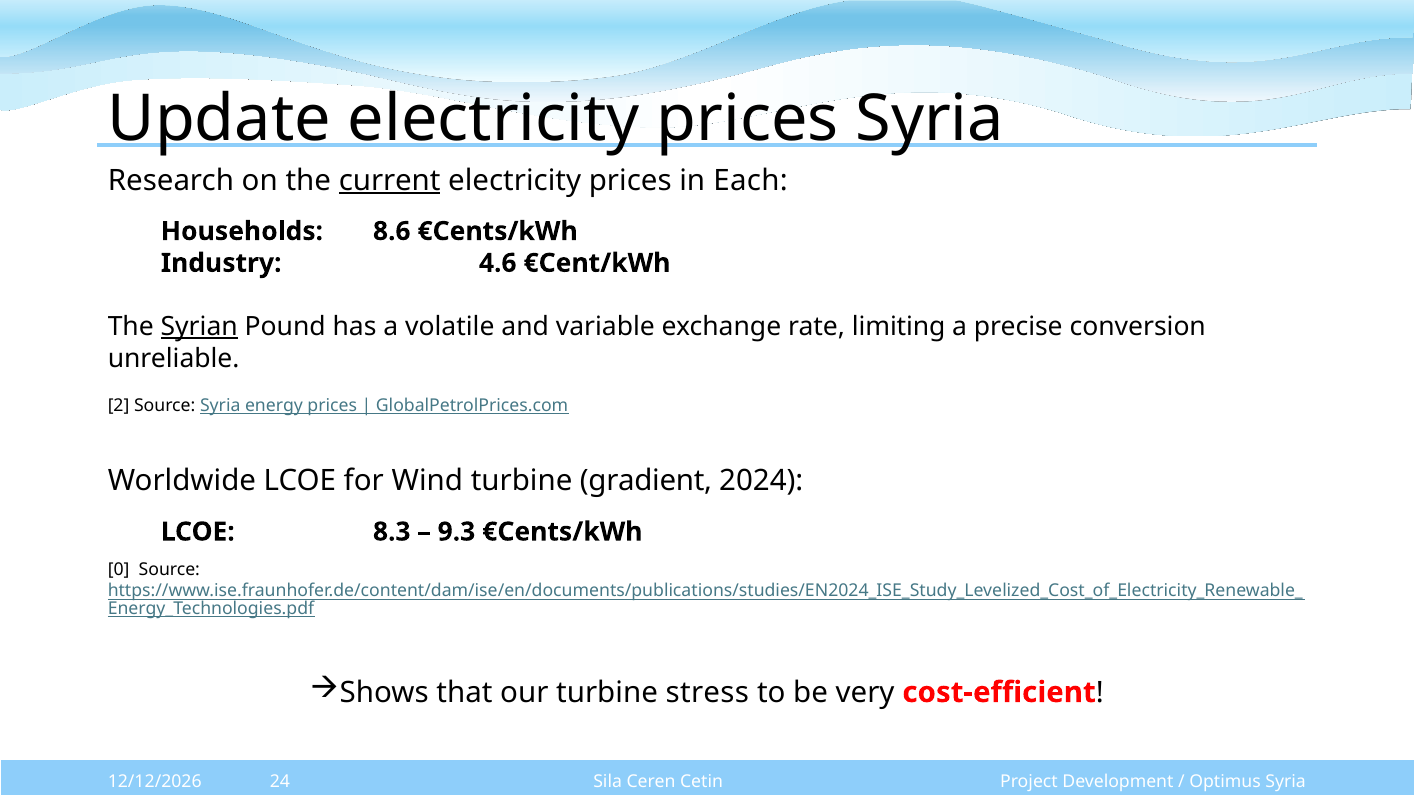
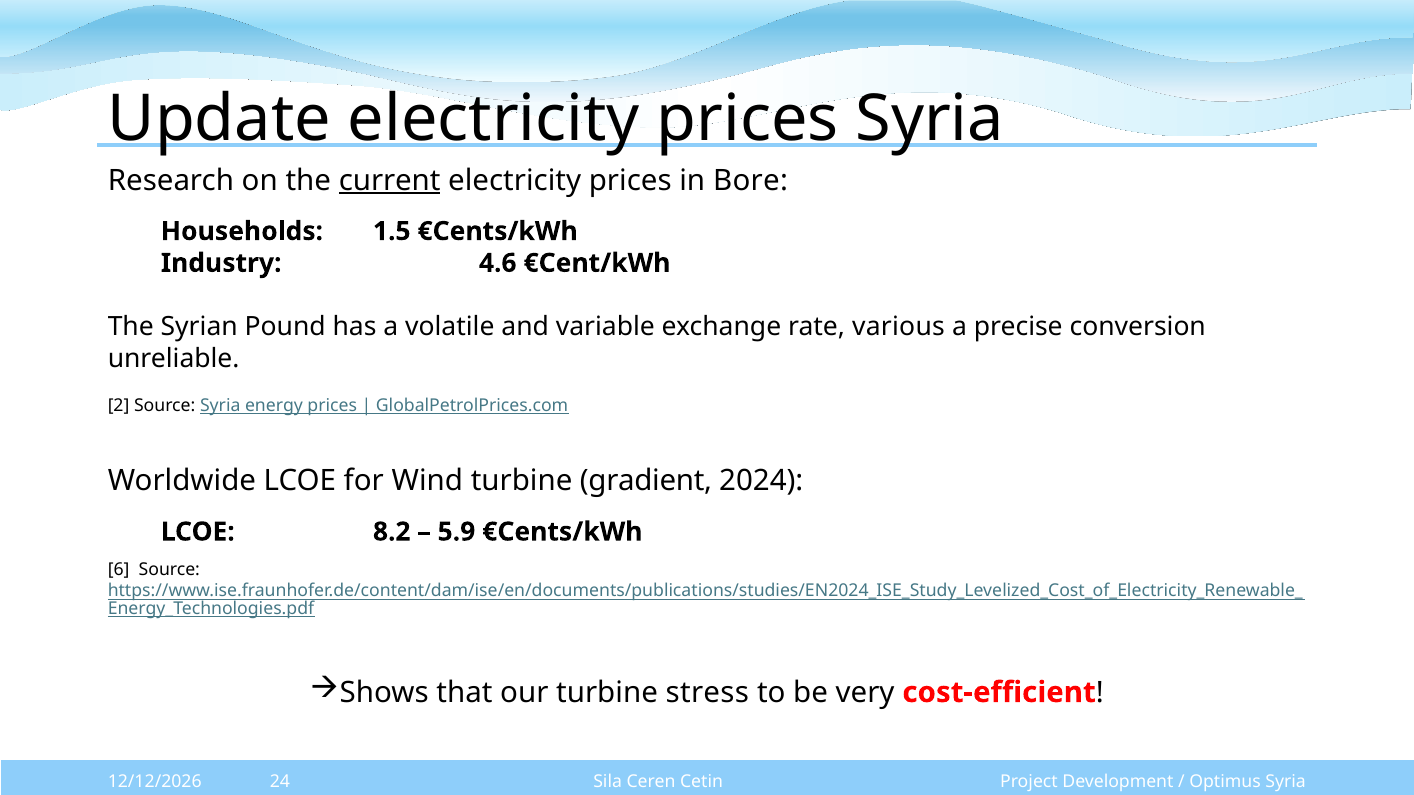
Each: Each -> Bore (751, 180)
8.6: 8.6 -> 1.5 (392, 231)
Syrian underline: present -> none (199, 327)
limiting: limiting -> various (898, 327)
8.3: 8.3 -> 8.2 (392, 532)
9.3: 9.3 -> 5.9 (456, 532)
0: 0 -> 6 (119, 570)
